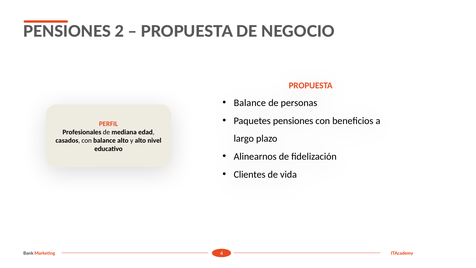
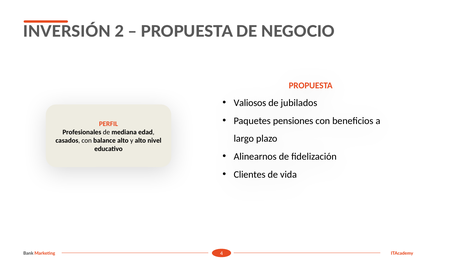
PENSIONES: PENSIONES -> INVERSIÓN (67, 32)
Balance: Balance -> Valiosos (250, 103)
personas: personas -> jubilados (299, 103)
